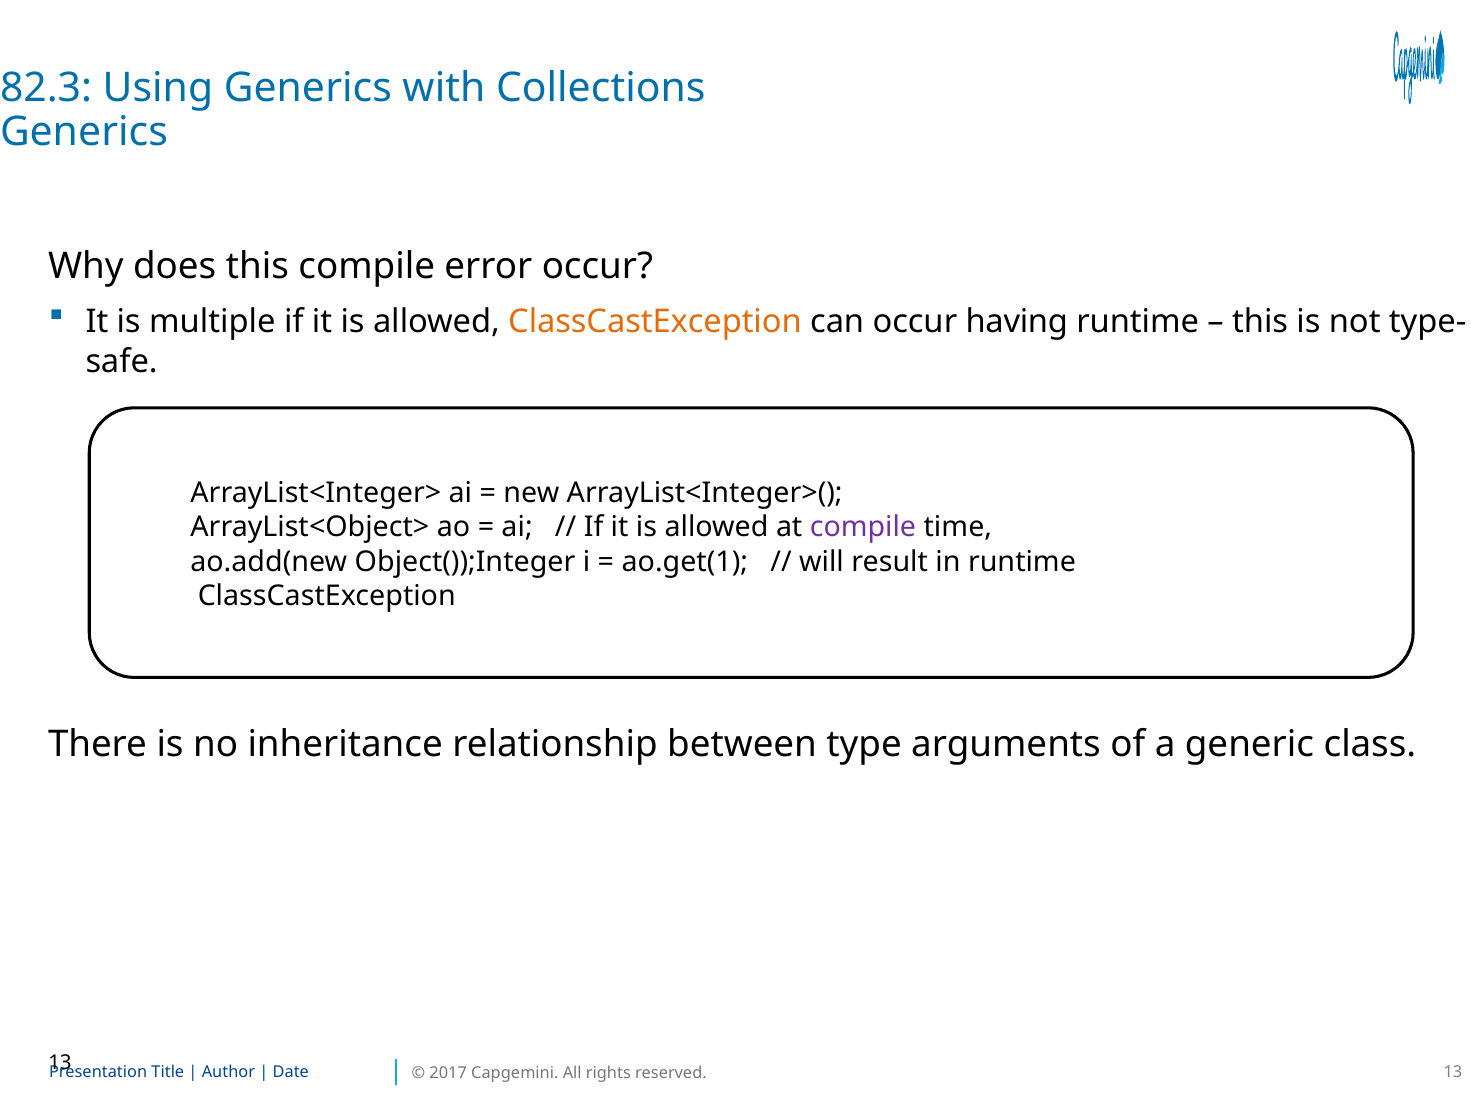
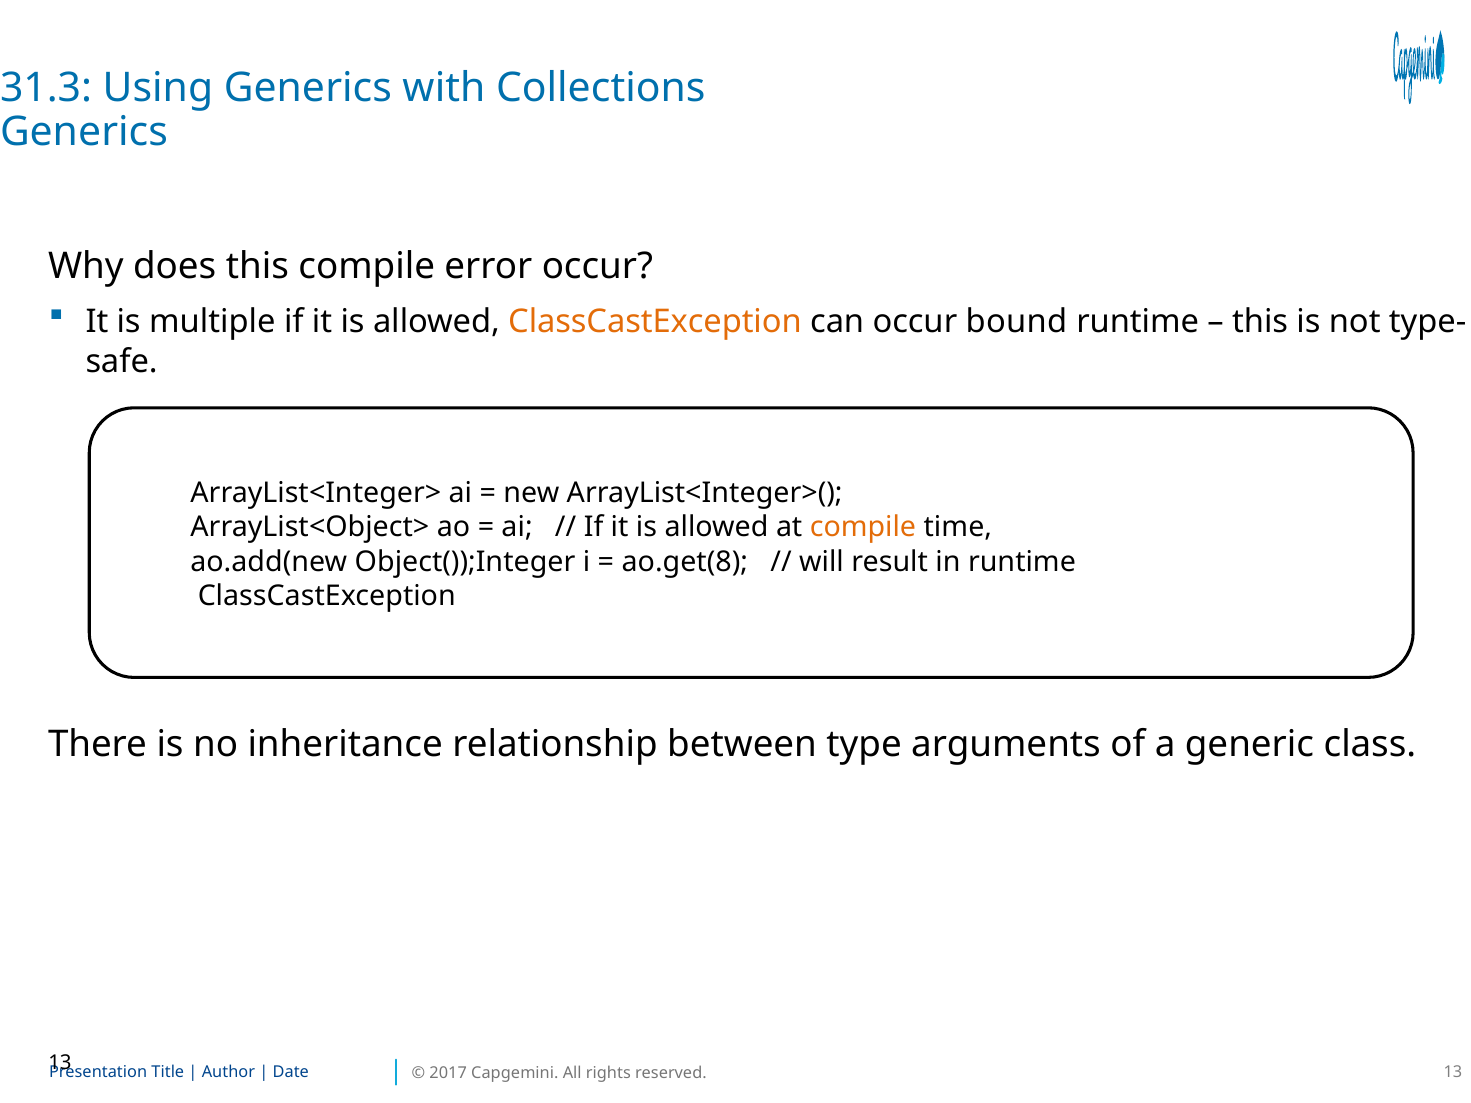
82.3: 82.3 -> 31.3 (46, 88)
having: having -> bound (1016, 321)
compile colour: purple -> orange (863, 528)
ao.get(1: ao.get(1 -> ao.get(8 (685, 562)
